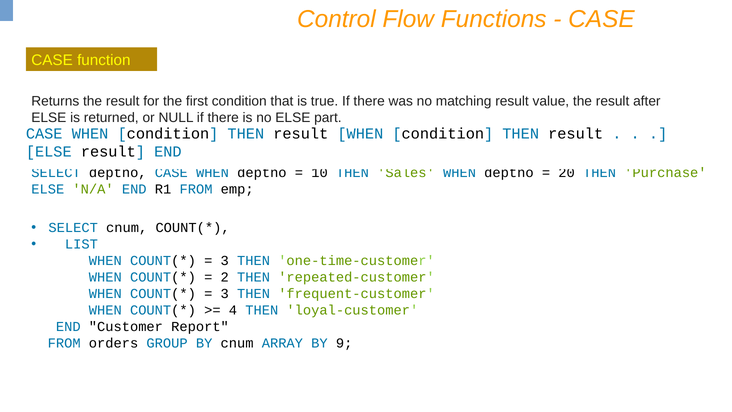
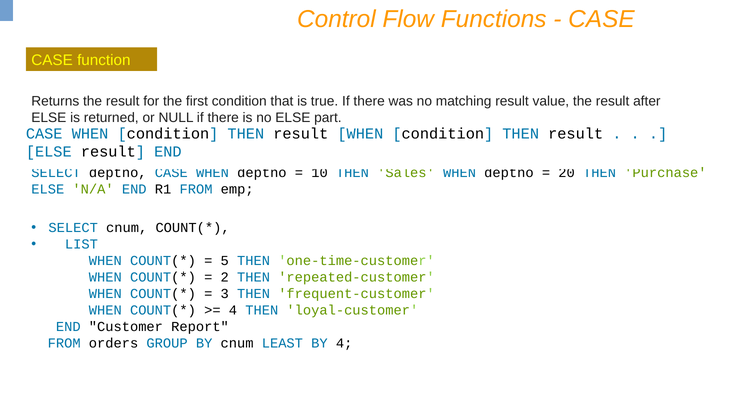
3: 3 -> 5 (225, 261)
ARRAY: ARRAY -> LEAST (282, 343)
BY 9: 9 -> 4 (344, 343)
